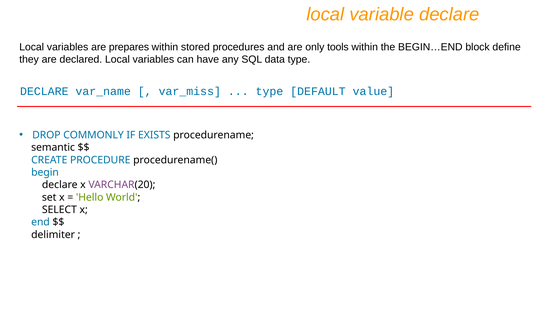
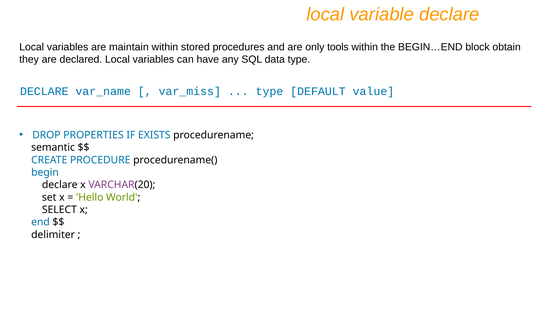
prepares: prepares -> maintain (129, 47)
define: define -> obtain (507, 47)
COMMONLY: COMMONLY -> PROPERTIES (93, 135)
